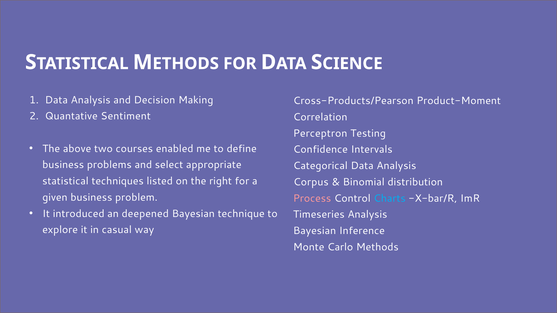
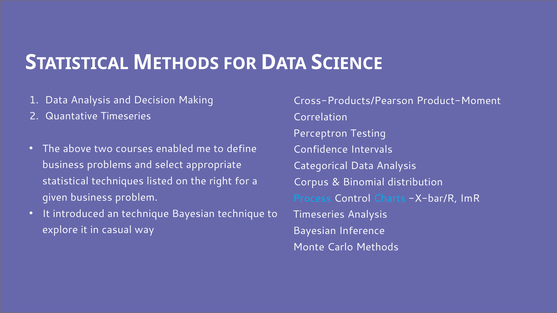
Quantative Sentiment: Sentiment -> Timeseries (126, 116)
Process colour: pink -> light blue (312, 198)
an deepened: deepened -> technique (145, 214)
